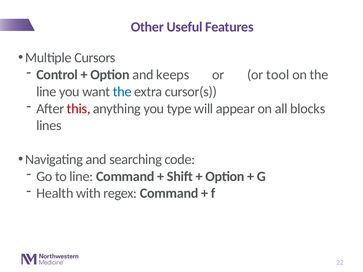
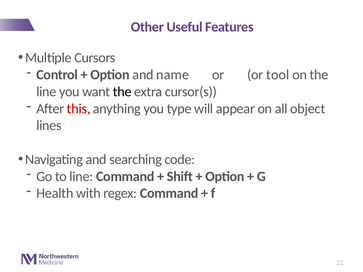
keeps: keeps -> name (173, 75)
the colour: blue -> black (122, 92)
blocks: blocks -> object (308, 109)
